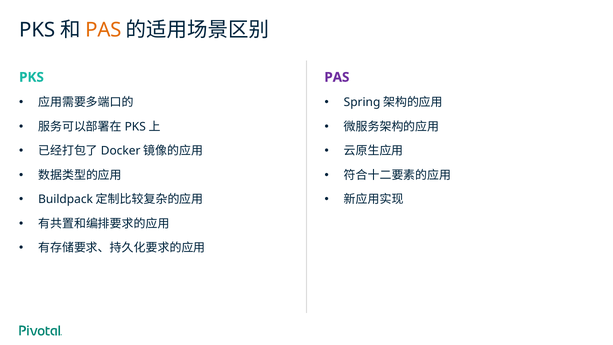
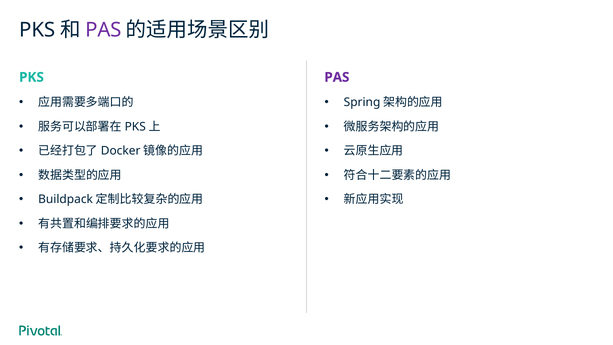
PAS colour: orange -> purple (103, 30)
